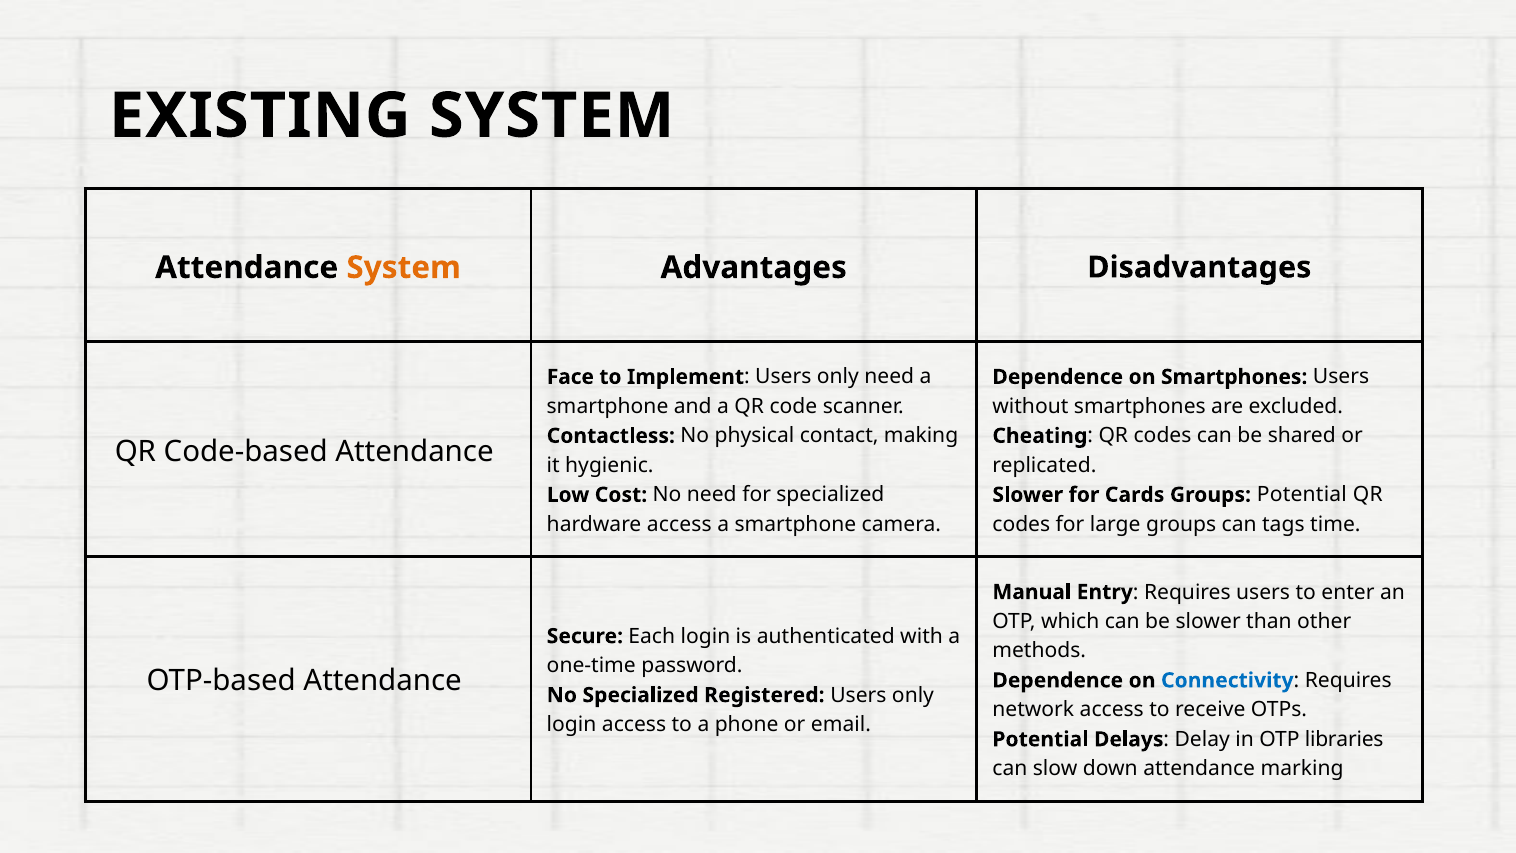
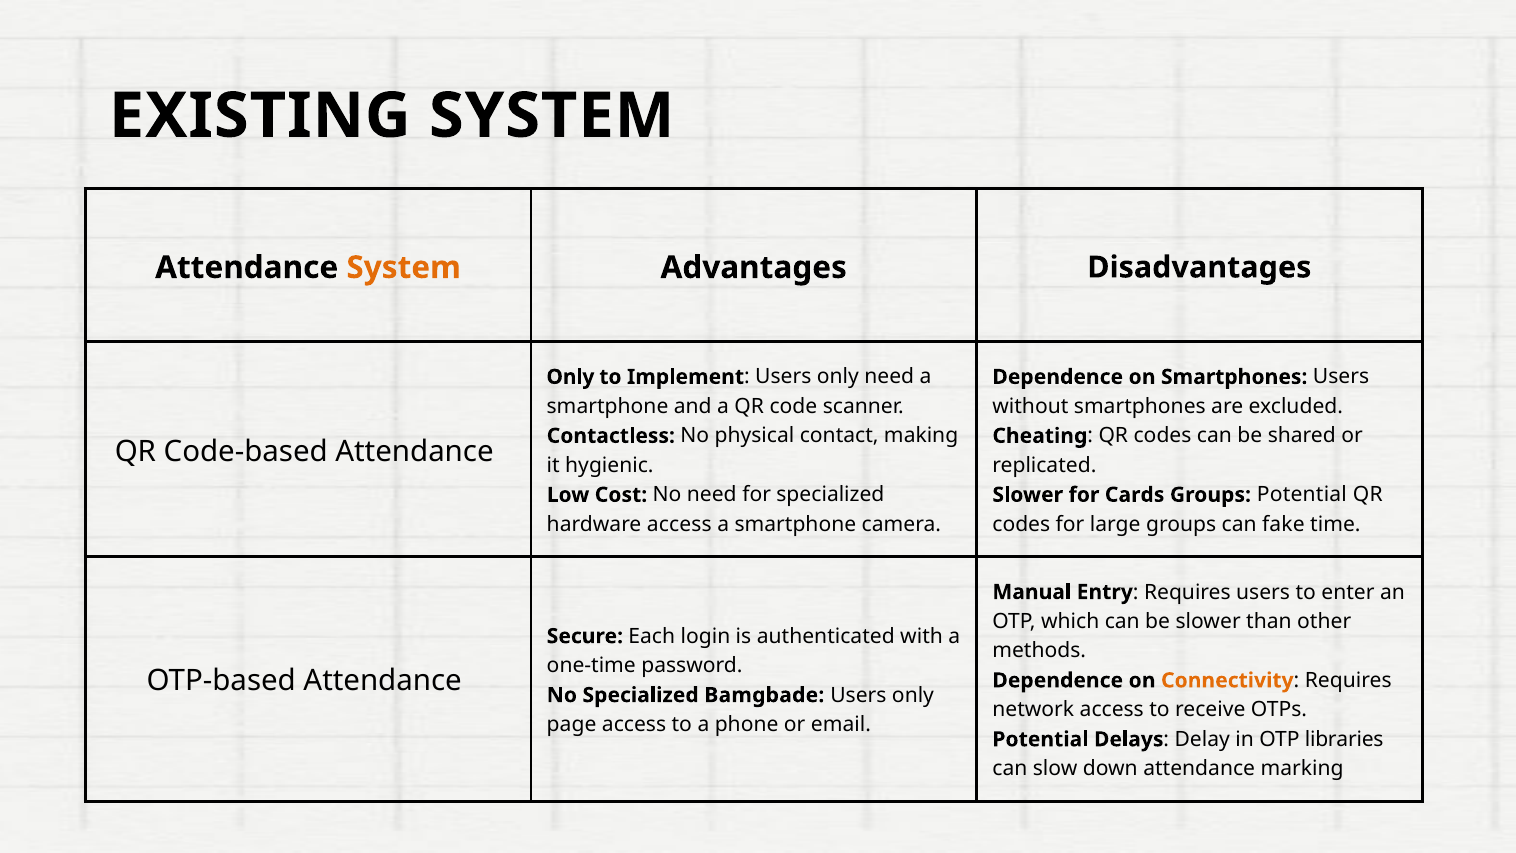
Face: Face -> Only (570, 377)
tags: tags -> fake (1283, 524)
Connectivity colour: blue -> orange (1227, 680)
Registered: Registered -> Bamgbade (764, 695)
login: login -> page (572, 724)
